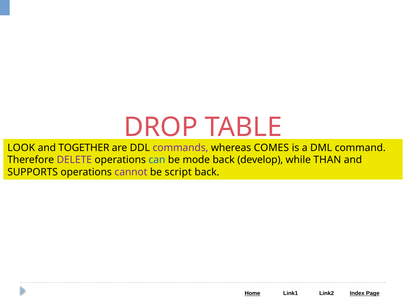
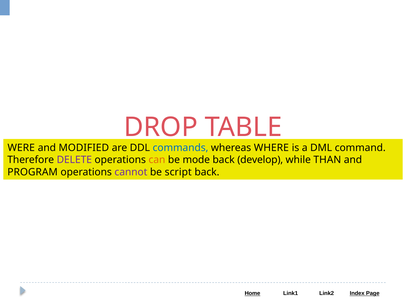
LOOK: LOOK -> WERE (21, 147)
TOGETHER: TOGETHER -> MODIFIED (84, 147)
commands colour: purple -> blue (180, 147)
COMES: COMES -> WHERE (271, 147)
can colour: blue -> orange (157, 160)
SUPPORTS: SUPPORTS -> PROGRAM (33, 172)
